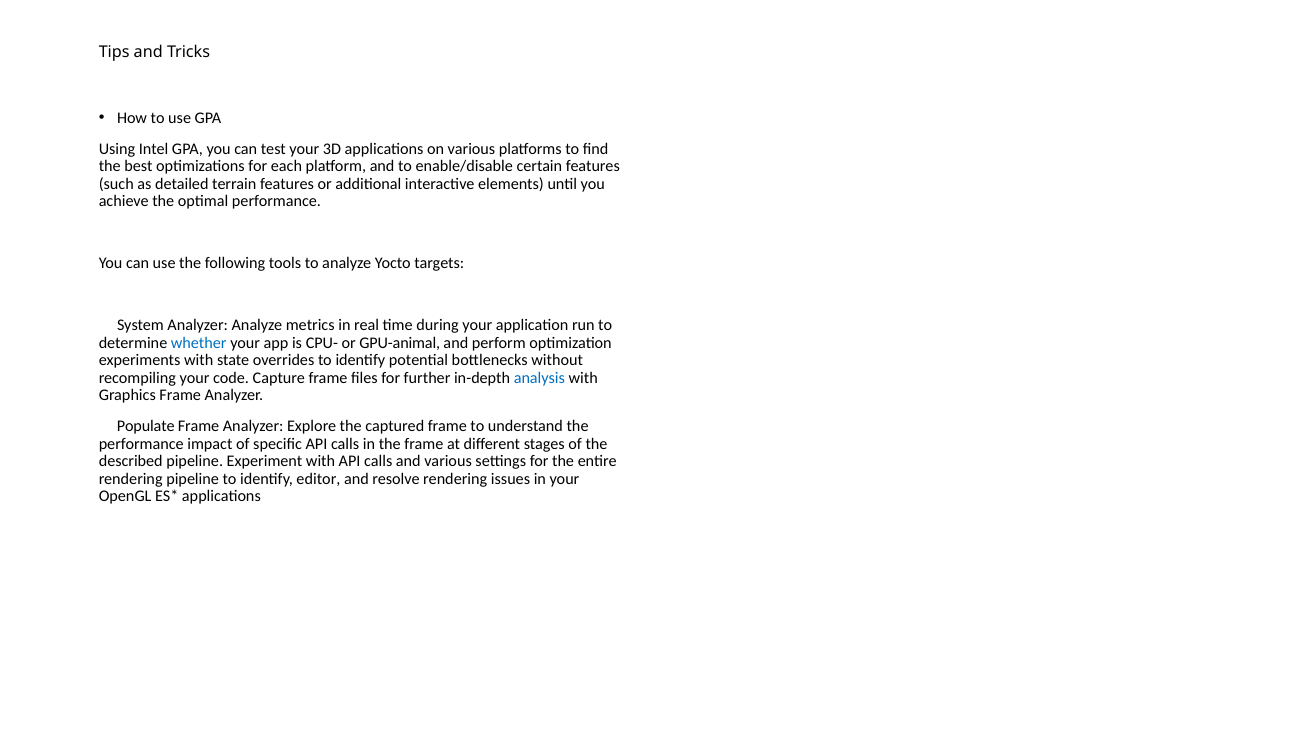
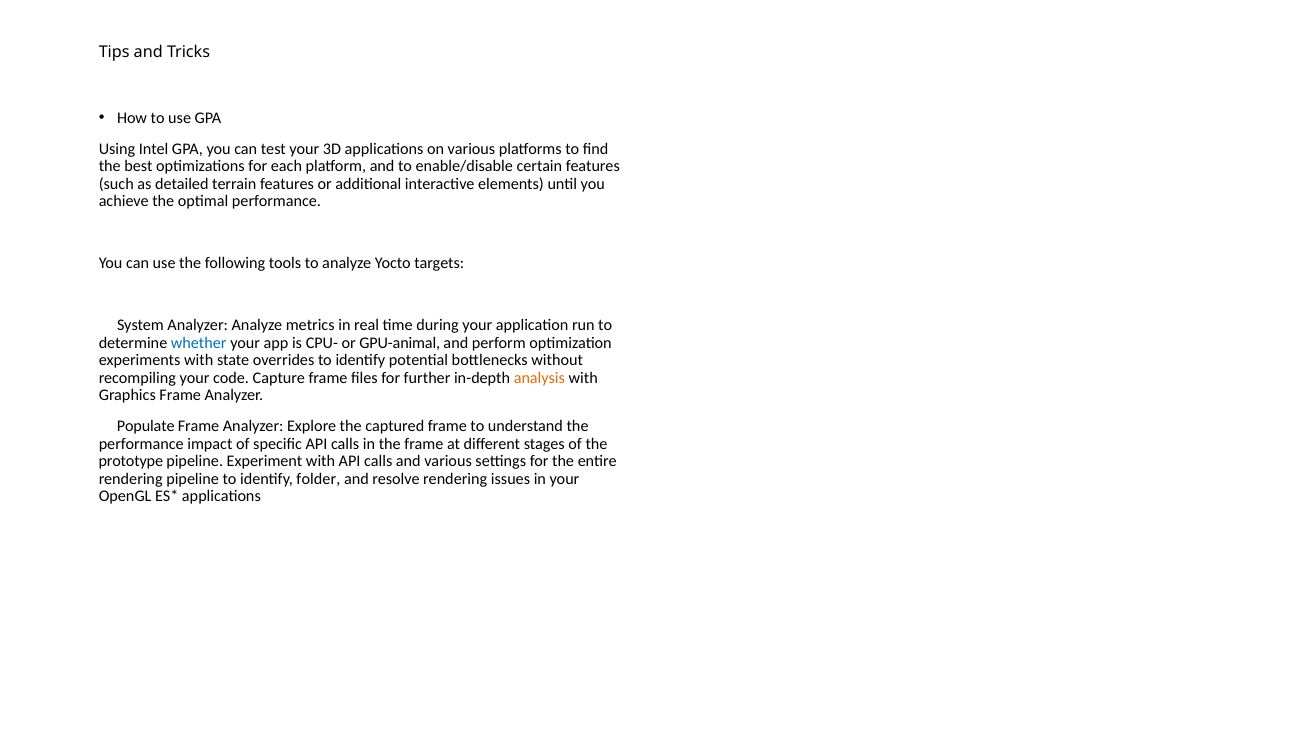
analysis colour: blue -> orange (539, 378)
described: described -> prototype (131, 461)
editor: editor -> folder (318, 479)
